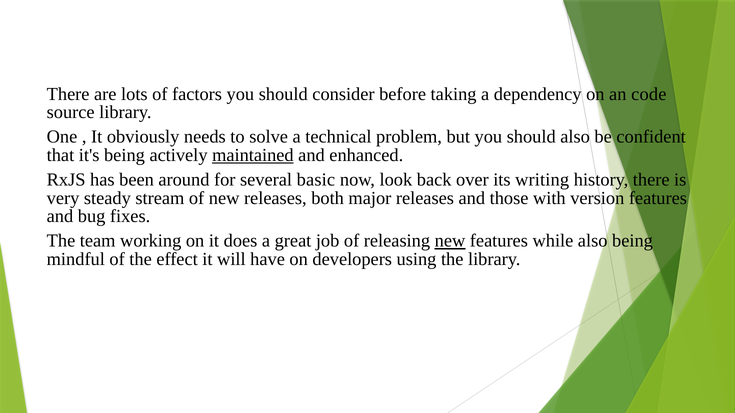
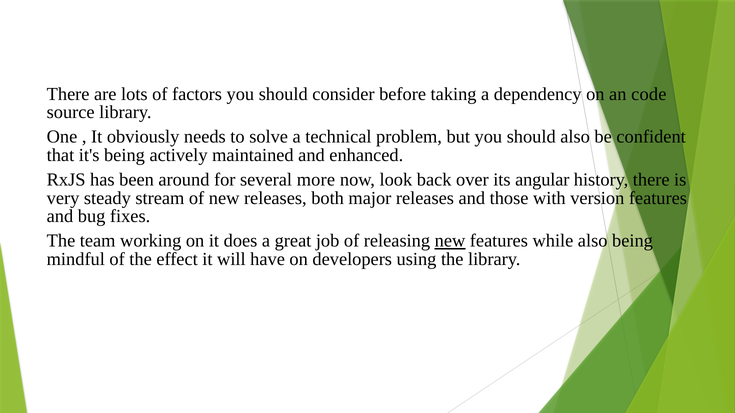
maintained underline: present -> none (253, 155)
basic: basic -> more (316, 180)
writing: writing -> angular (542, 180)
